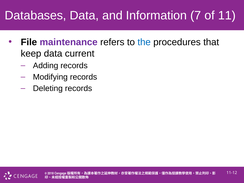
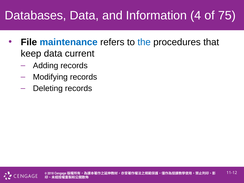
7: 7 -> 4 (196, 15)
11: 11 -> 75 (227, 15)
maintenance colour: purple -> blue (69, 42)
